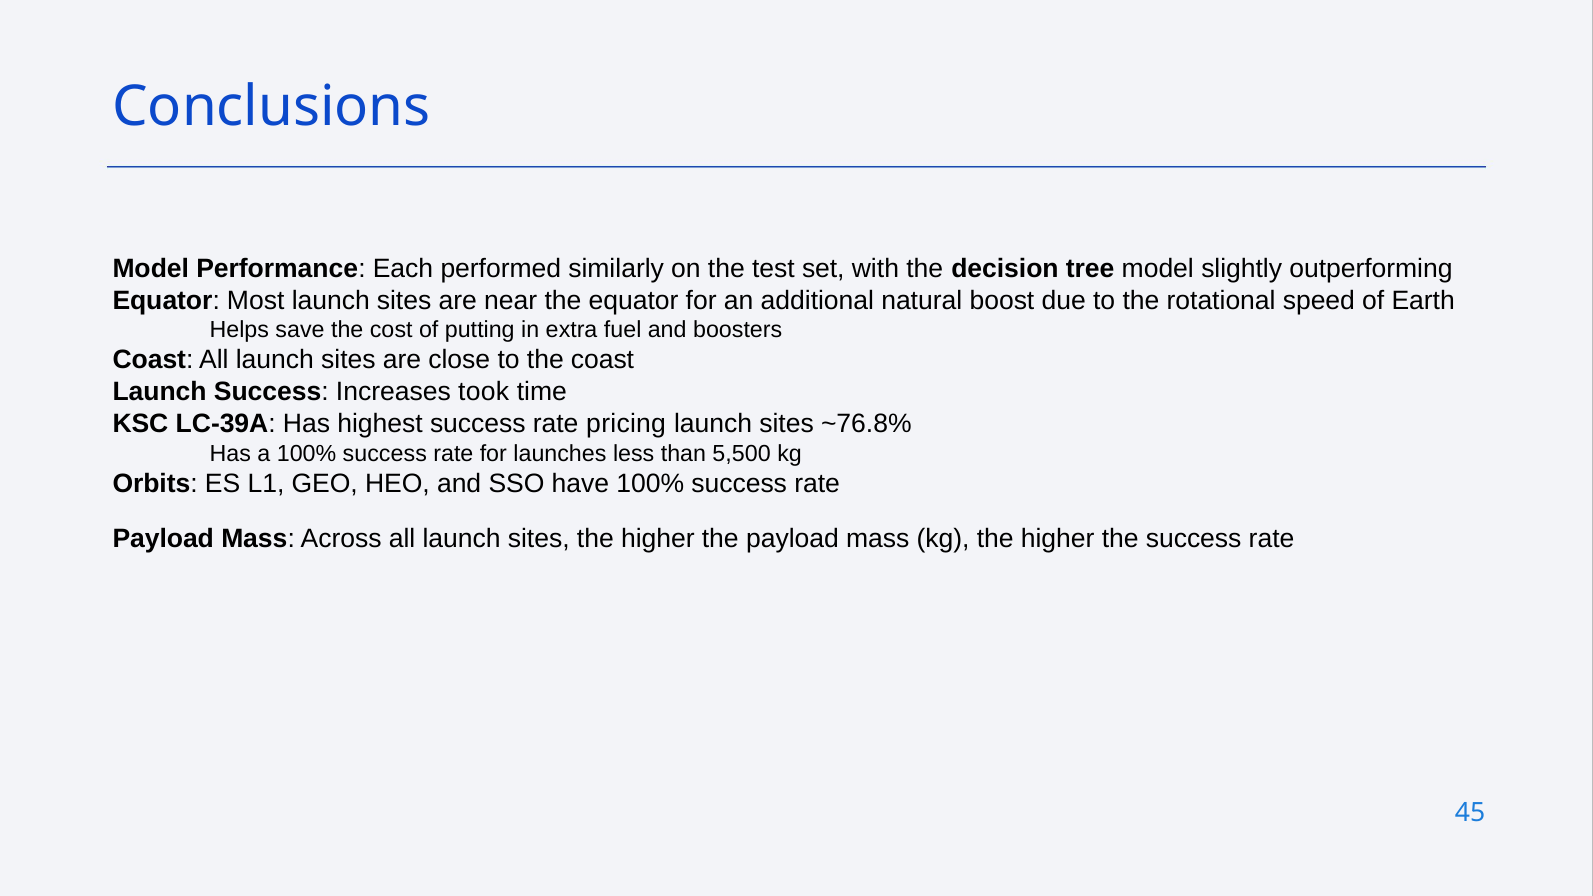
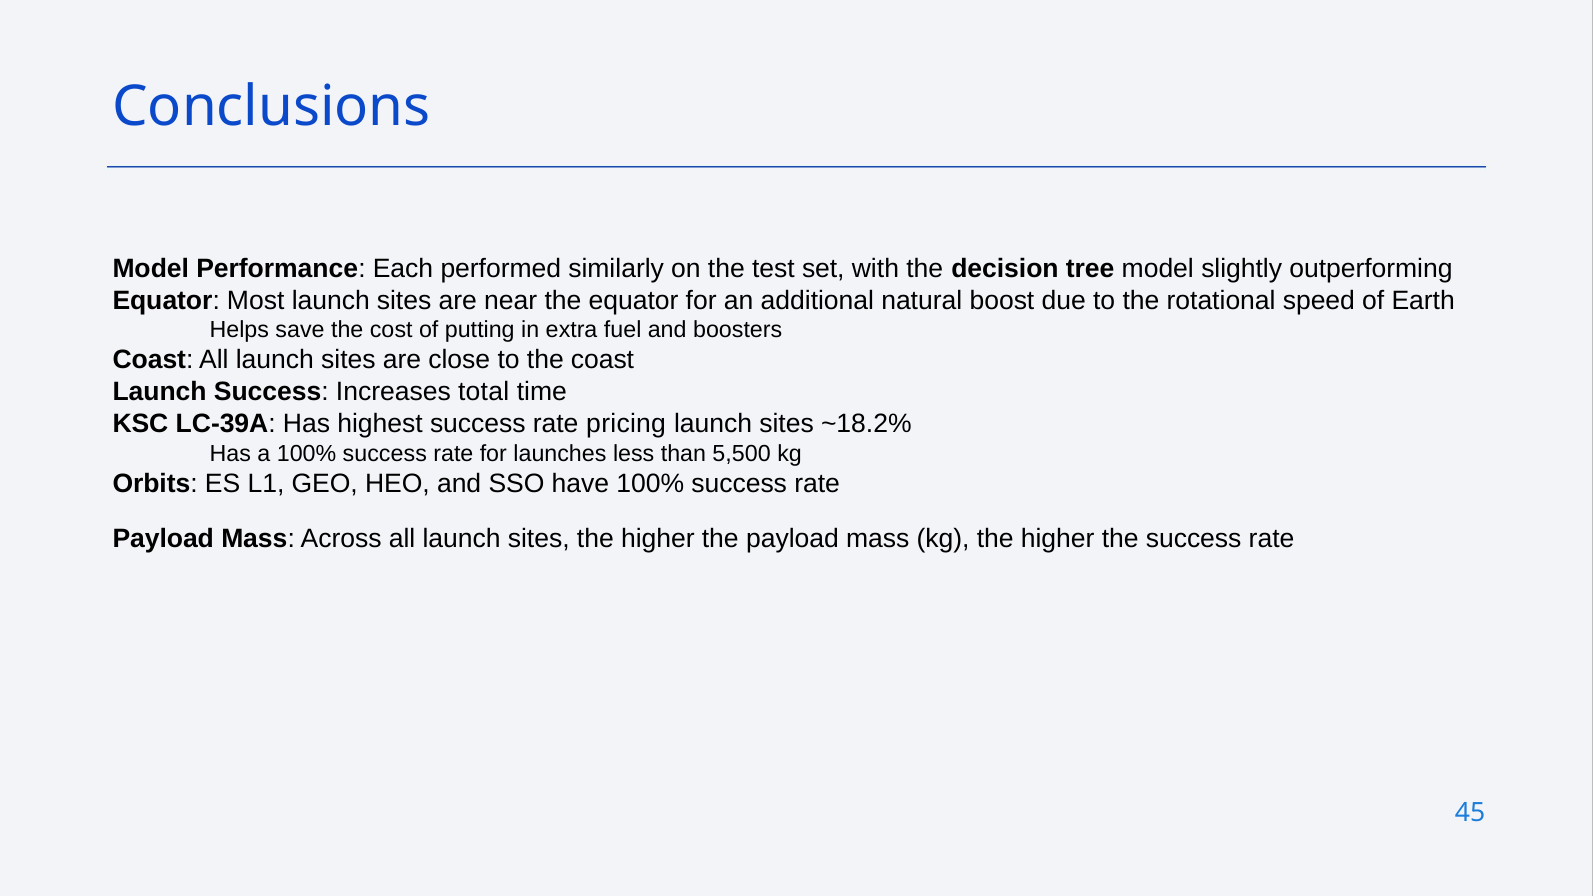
took: took -> total (484, 392)
~76.8%: ~76.8% -> ~18.2% (866, 424)
